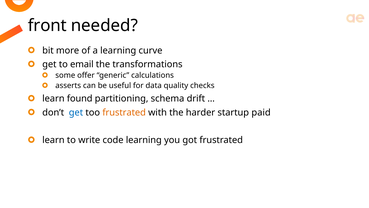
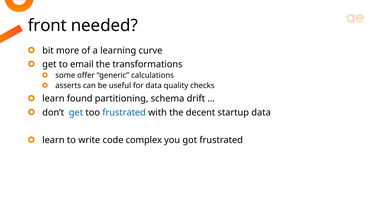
frustrated colour: orange -> blue (124, 112)
harder: harder -> decent (201, 112)
startup paid: paid -> data (261, 112)
code learning: learning -> complex (144, 140)
